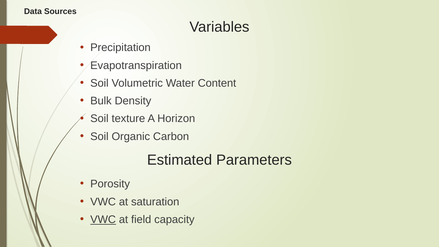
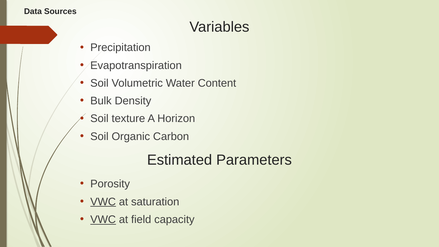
VWC underline: none -> present (103, 202)
